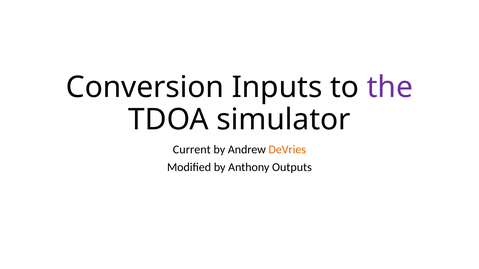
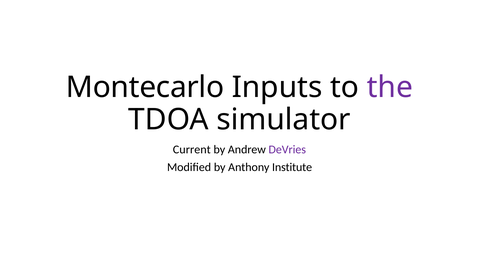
Conversion: Conversion -> Montecarlo (145, 87)
DeVries colour: orange -> purple (287, 150)
Outputs: Outputs -> Institute (292, 168)
